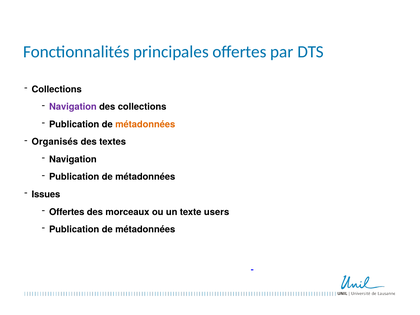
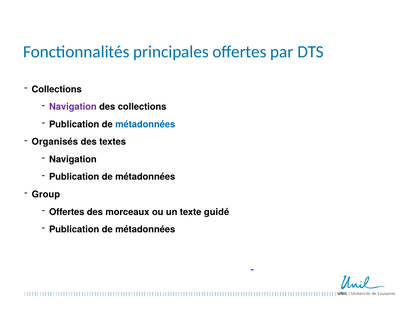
métadonnées colour: orange -> blue (145, 124)
Issues: Issues -> Group (46, 194)
users: users -> guidé (217, 212)
